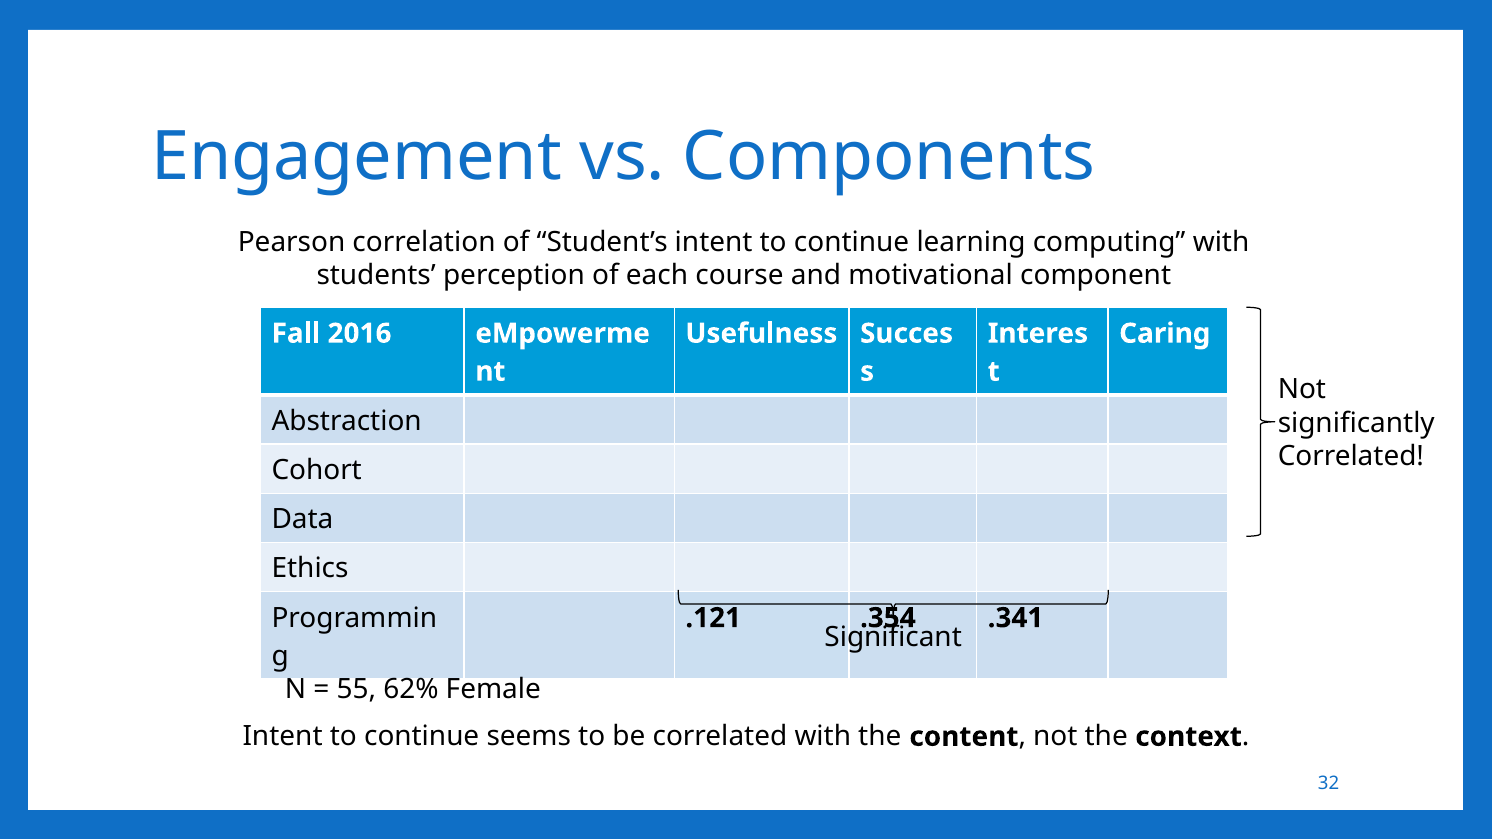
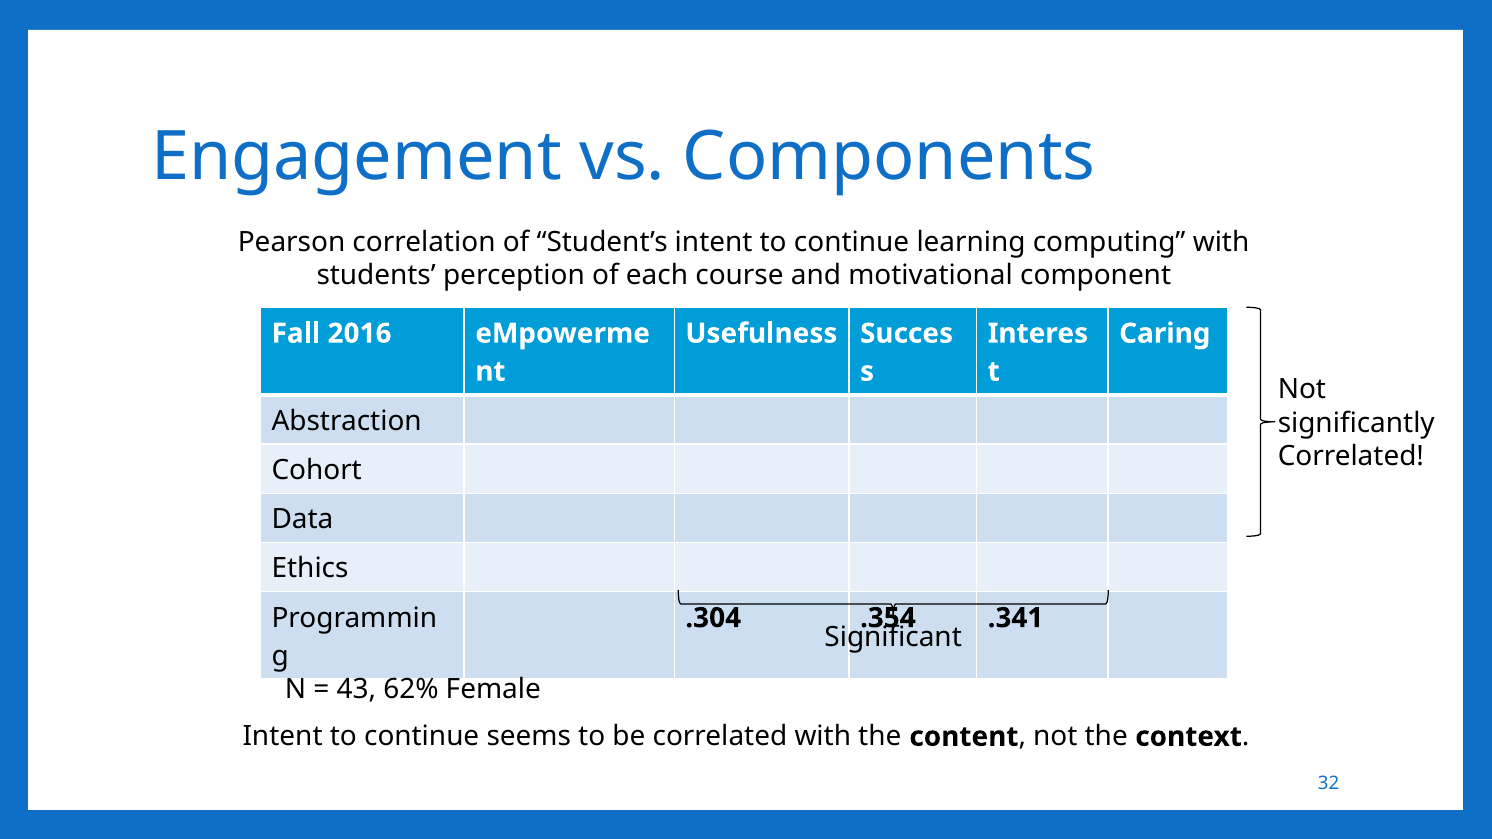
.121: .121 -> .304 (713, 618)
55: 55 -> 43 (356, 690)
